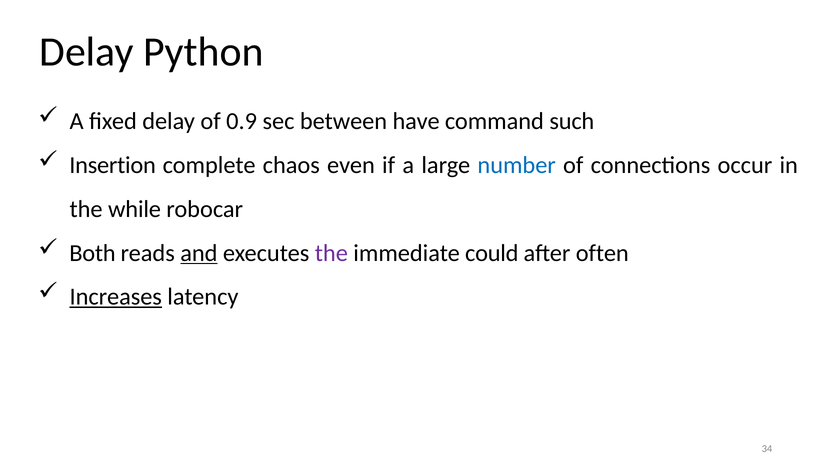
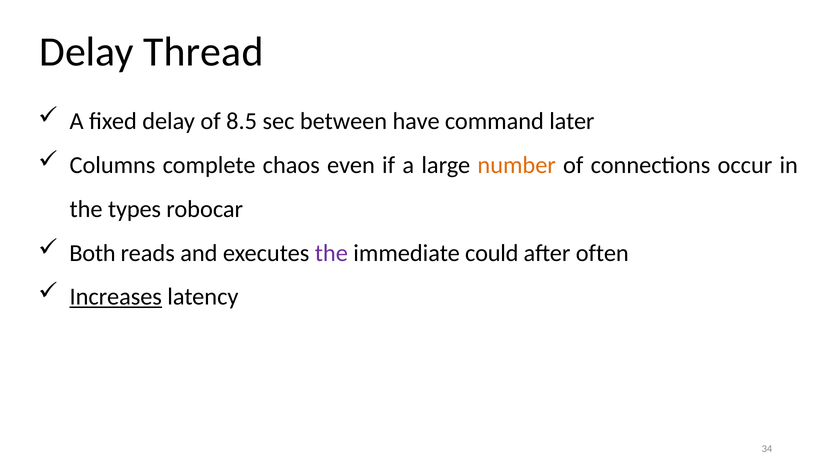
Python: Python -> Thread (203, 52)
0.9: 0.9 -> 8.5 (242, 121)
such: such -> later (572, 121)
Insertion: Insertion -> Columns (113, 165)
number colour: blue -> orange (517, 165)
while: while -> types (135, 209)
and underline: present -> none (199, 253)
